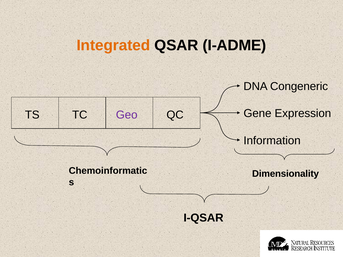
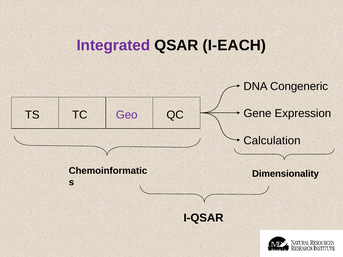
Integrated colour: orange -> purple (113, 45)
I-ADME: I-ADME -> I-EACH (234, 45)
Information: Information -> Calculation (272, 141)
